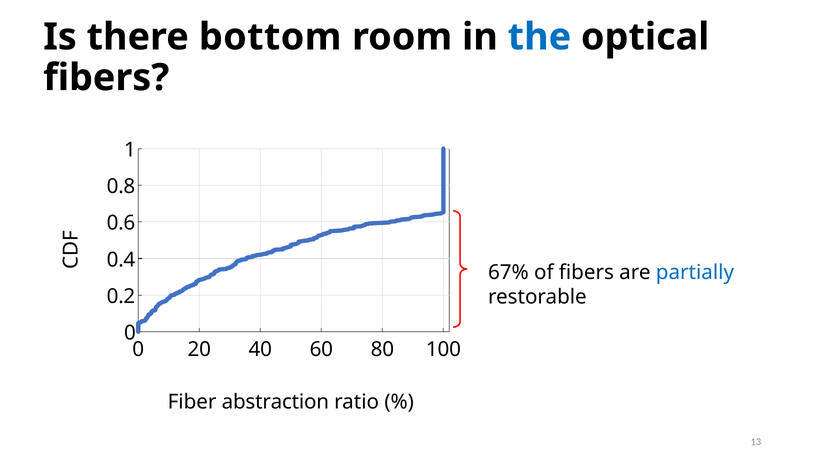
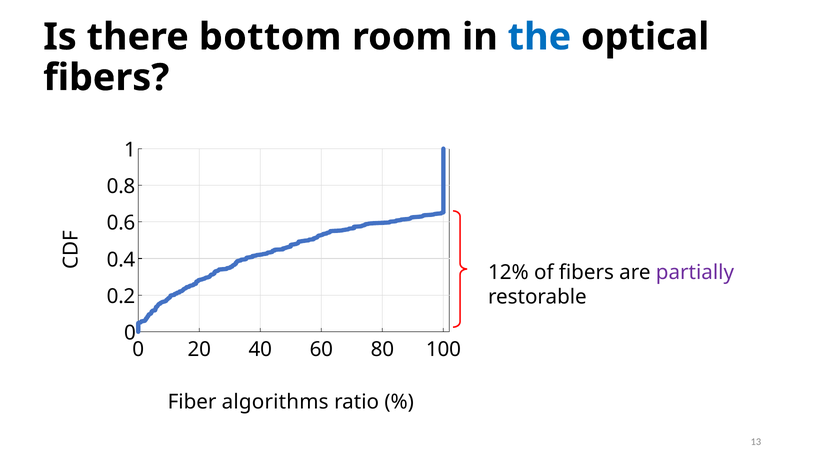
67%: 67% -> 12% (508, 273)
partially colour: blue -> purple (695, 273)
abstraction: abstraction -> algorithms (275, 402)
